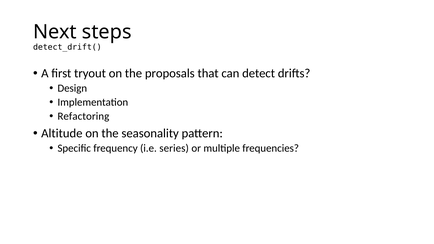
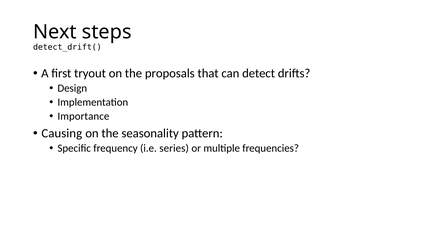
Refactoring: Refactoring -> Importance (83, 116)
Altitude: Altitude -> Causing (62, 133)
